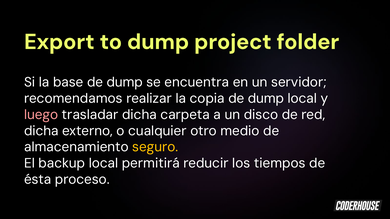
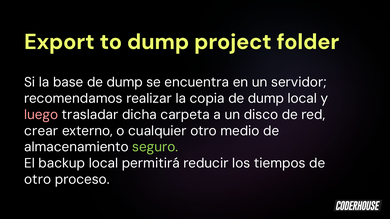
dicha: dicha -> crear (41, 131)
seguro colour: yellow -> light green (155, 147)
ésta: ésta -> otro (38, 180)
